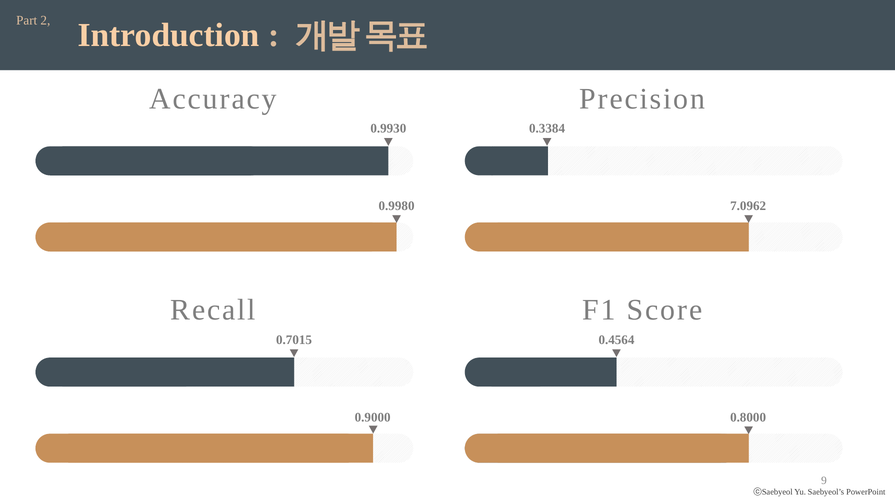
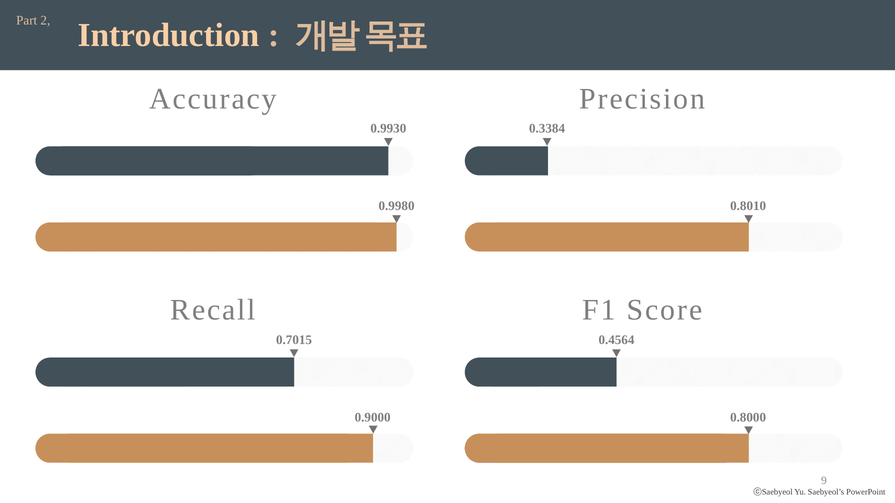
7.0962: 7.0962 -> 0.8010 (748, 206)
